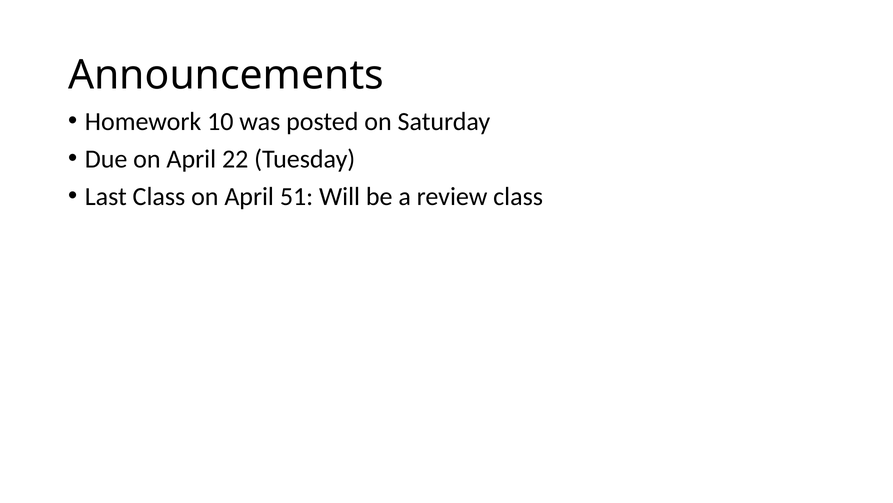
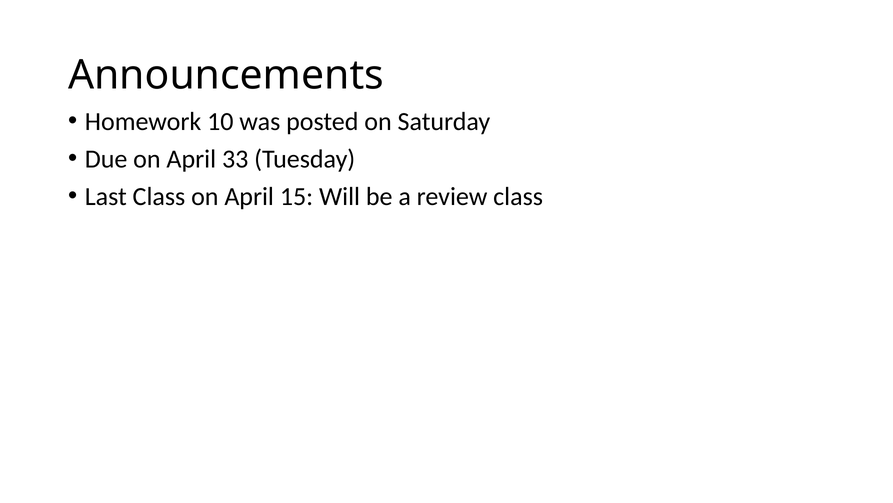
22: 22 -> 33 (235, 159)
51: 51 -> 15 (297, 196)
